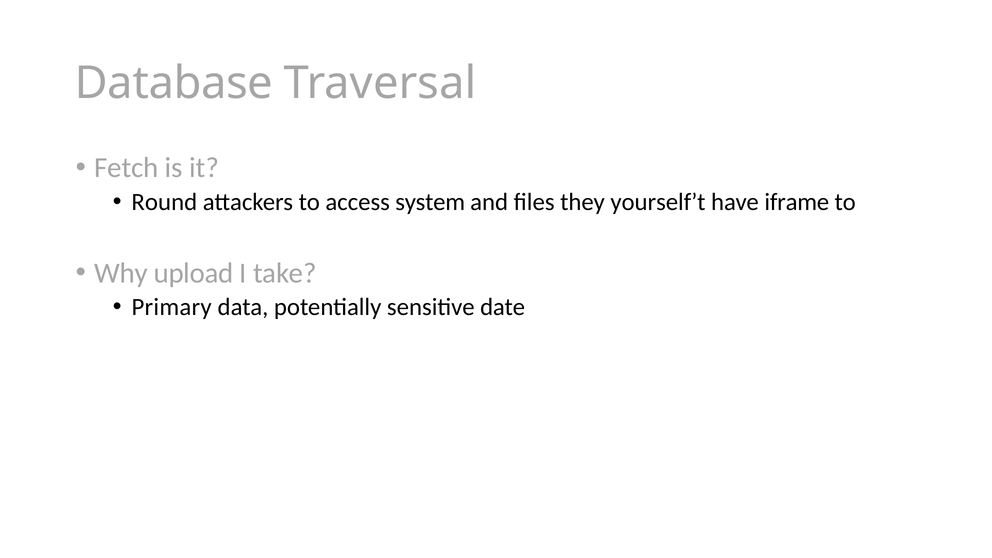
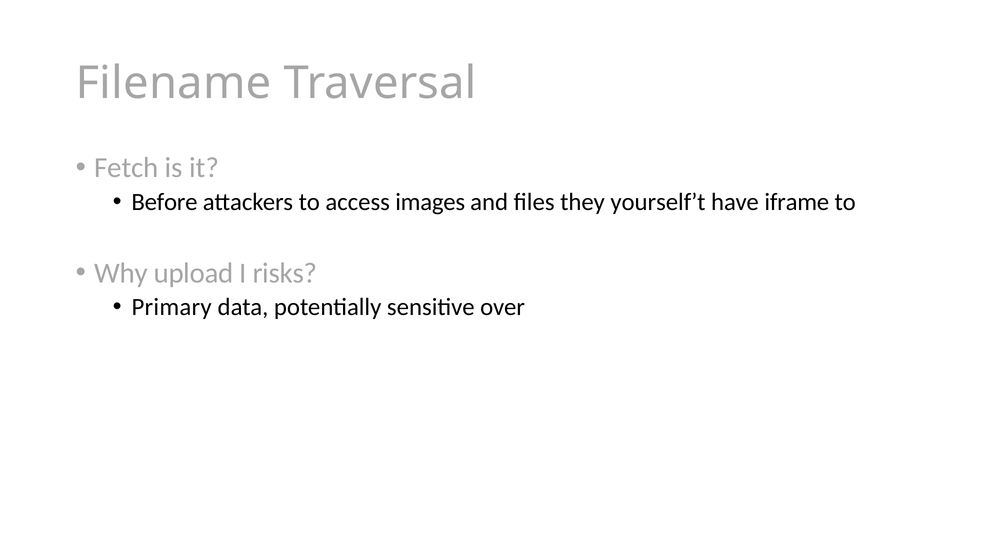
Database: Database -> Filename (174, 83)
Round: Round -> Before (164, 202)
system: system -> images (430, 202)
take: take -> risks (285, 273)
date: date -> over (503, 307)
